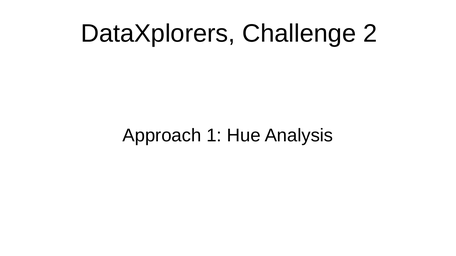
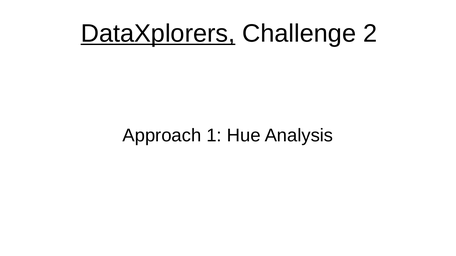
DataXplorers underline: none -> present (158, 33)
